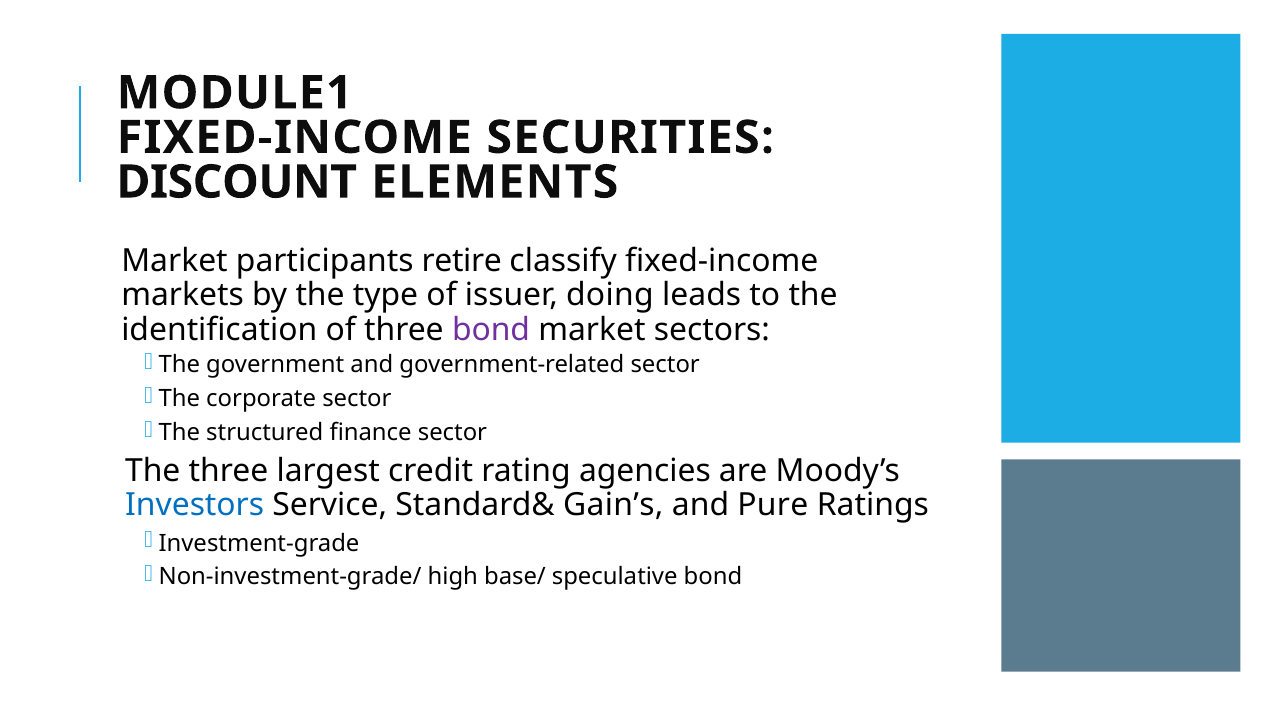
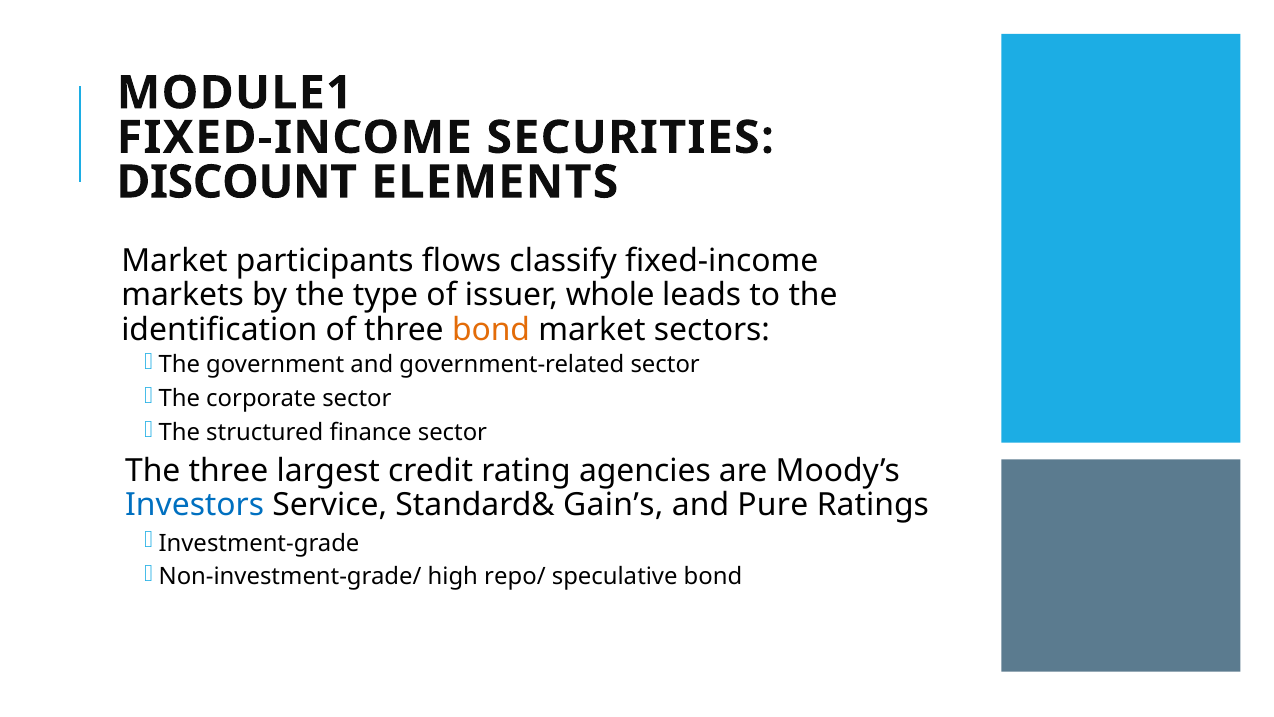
retire: retire -> flows (462, 261)
doing: doing -> whole (610, 295)
bond colour: purple -> orange (491, 329)
base/: base/ -> repo/ (515, 577)
